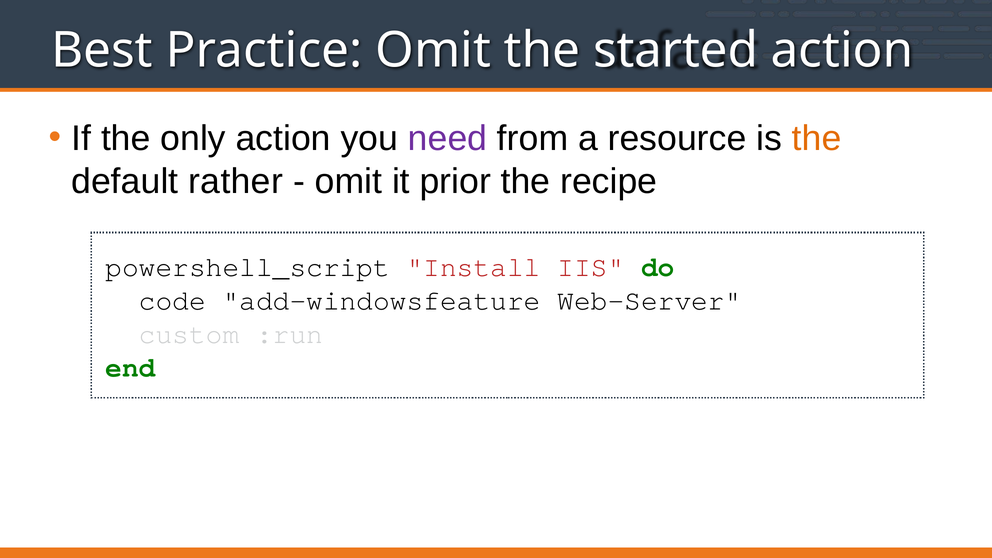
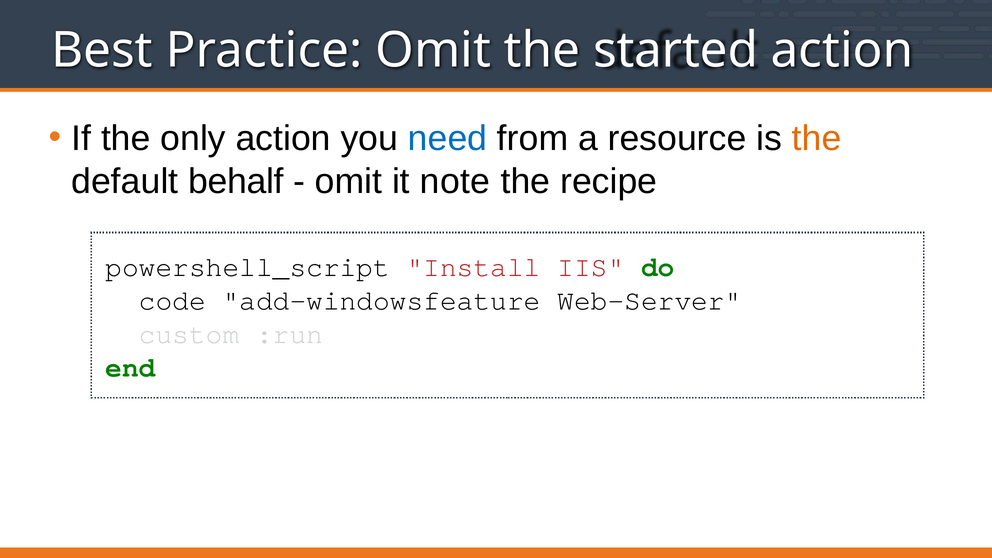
need colour: purple -> blue (448, 139)
rather: rather -> behalf (236, 181)
prior: prior -> note (455, 181)
